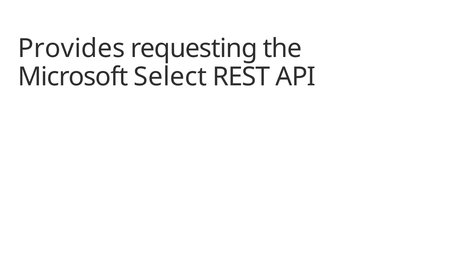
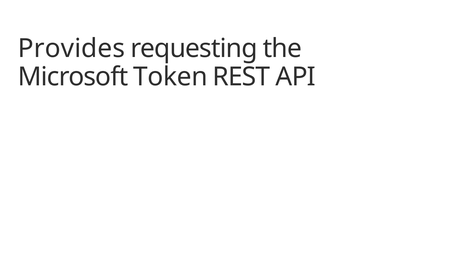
Select: Select -> Token (171, 77)
